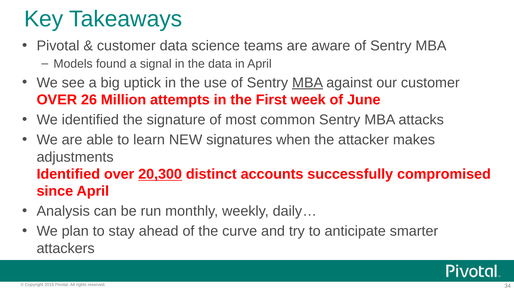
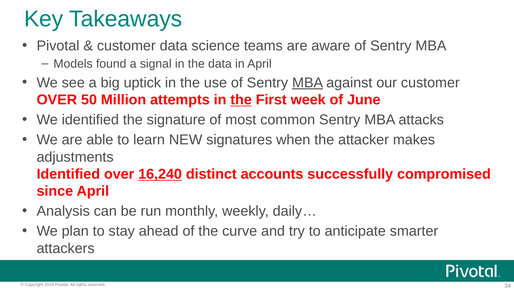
26: 26 -> 50 (89, 100)
the underline: none -> present (241, 100)
20,300: 20,300 -> 16,240 (160, 174)
